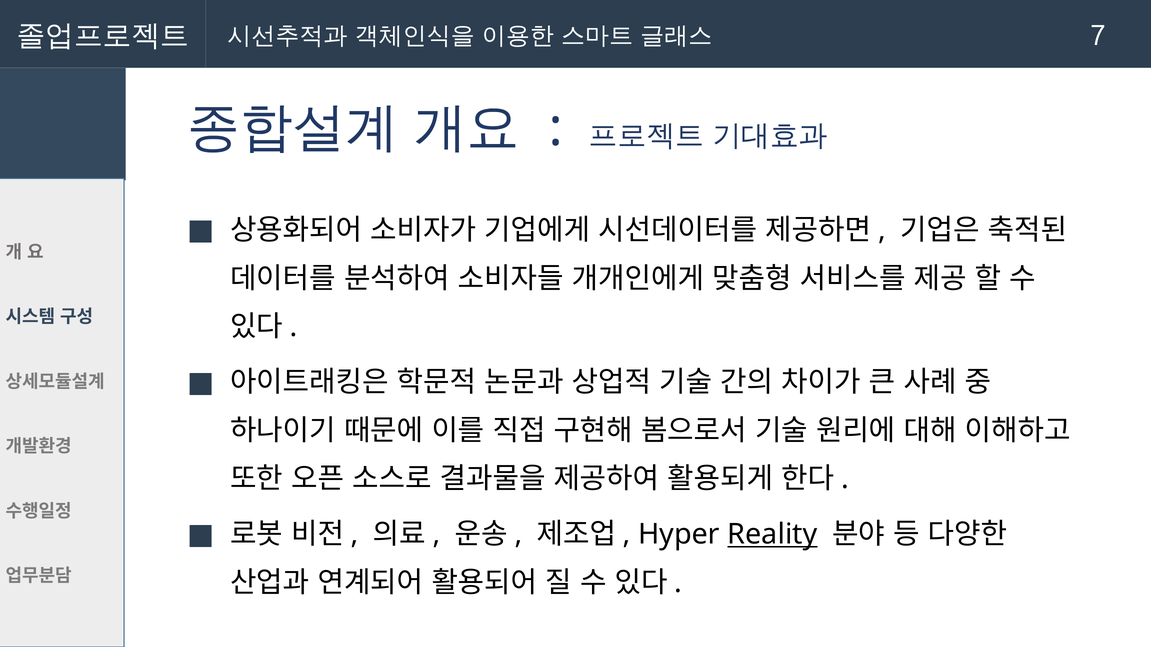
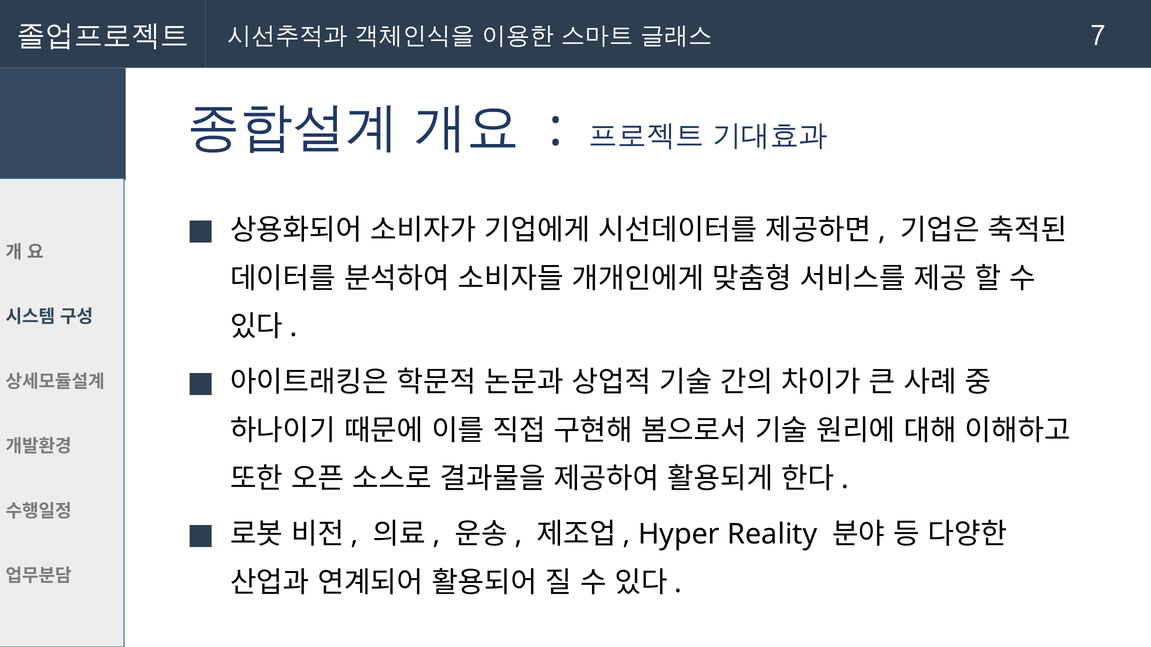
Reality underline: present -> none (772, 535)
